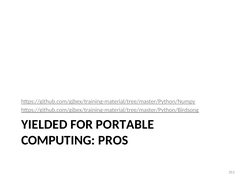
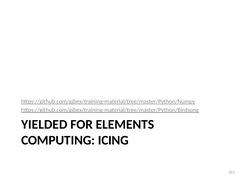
PORTABLE: PORTABLE -> ELEMENTS (125, 125)
PROS: PROS -> ICING (113, 141)
